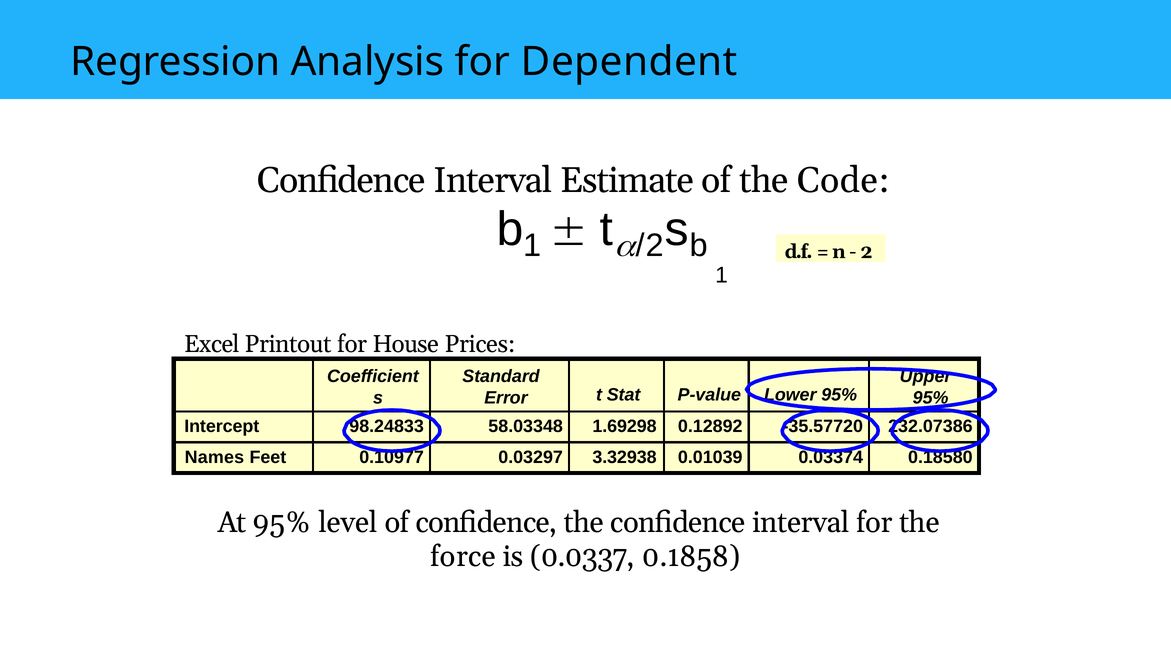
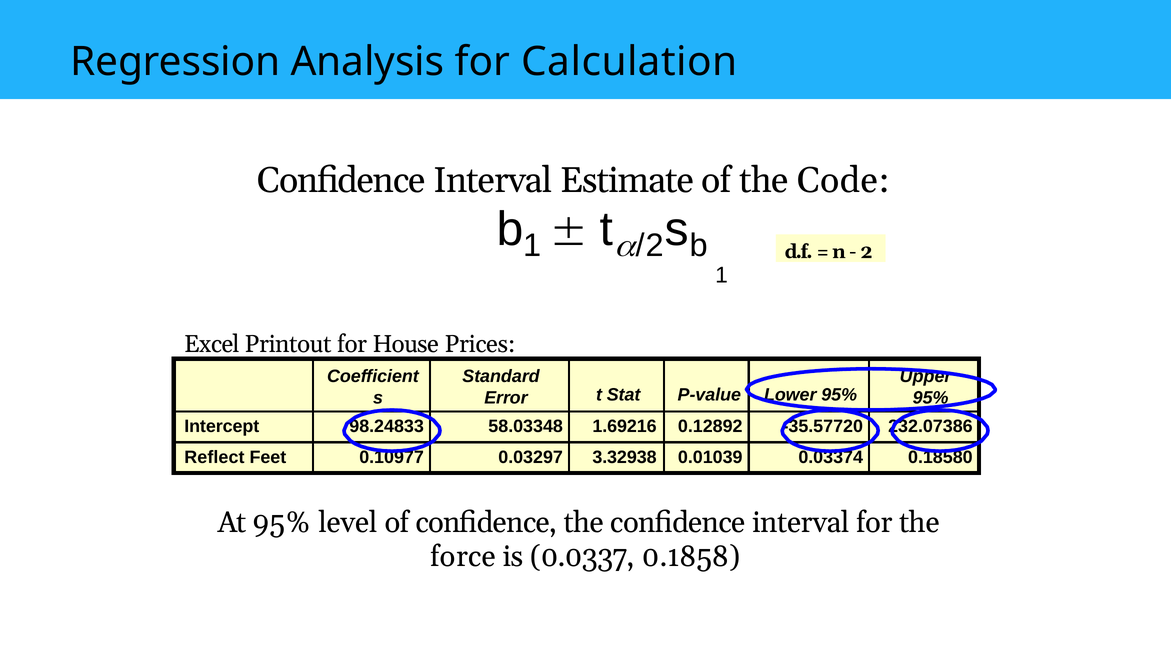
Dependent: Dependent -> Calculation (629, 62)
1.69298: 1.69298 -> 1.69216 (625, 426)
Names: Names -> Reflect (214, 457)
